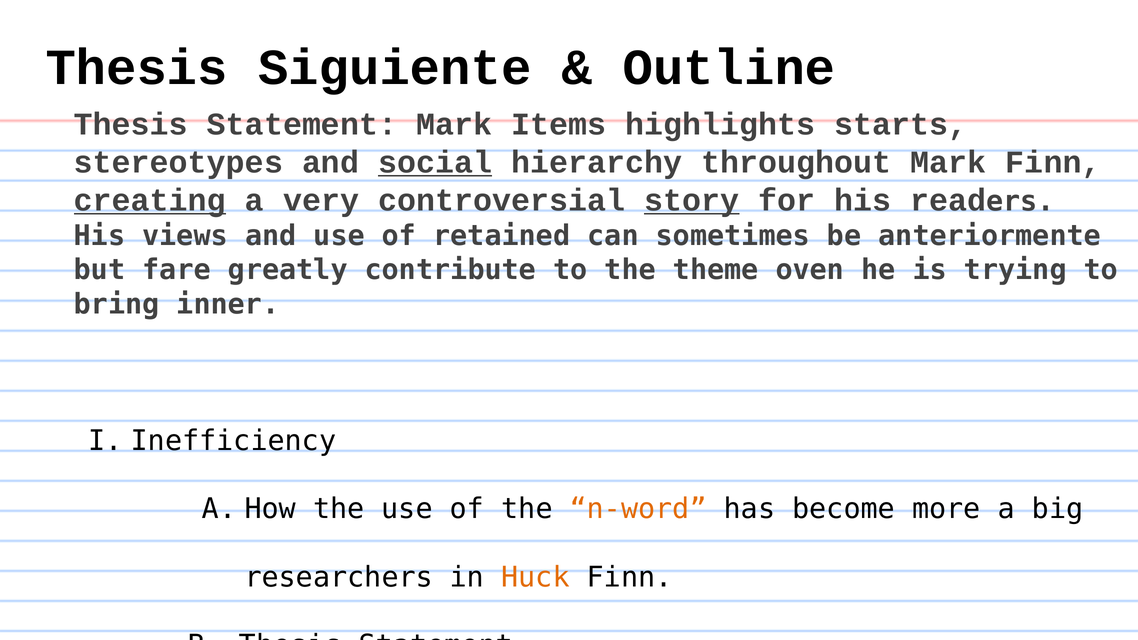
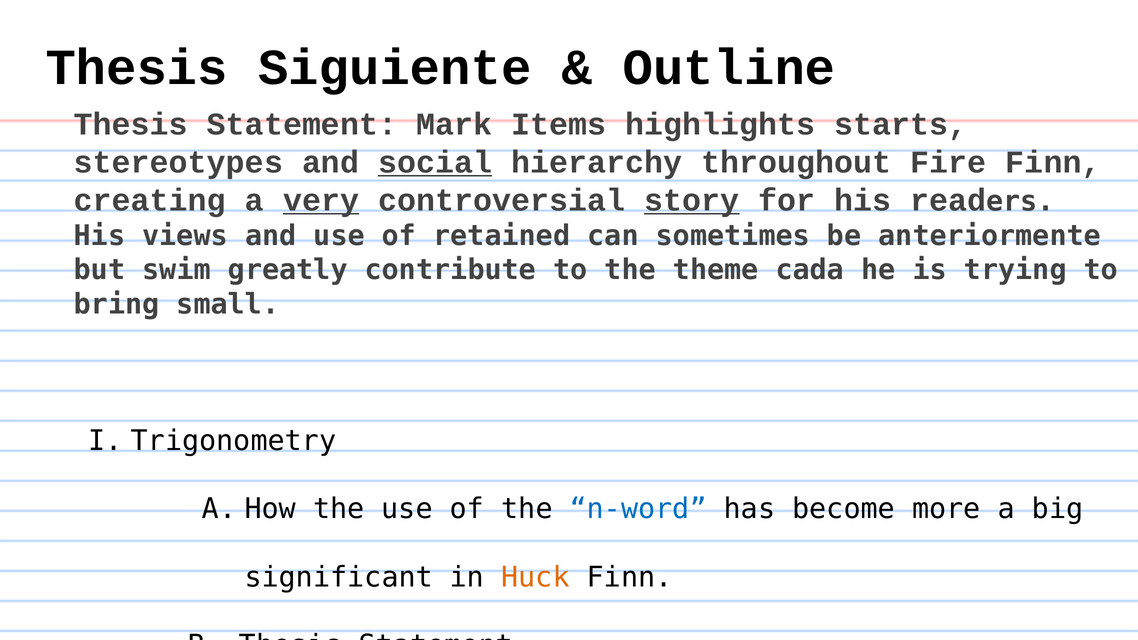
throughout Mark: Mark -> Fire (948, 162)
creating underline: present -> none (150, 200)
very underline: none -> present (321, 200)
fare: fare -> swim (177, 270)
oven: oven -> cada (810, 270)
inner: inner -> small (228, 304)
Inefficiency: Inefficiency -> Trigonometry (233, 441)
n-word colour: orange -> blue (638, 509)
researchers: researchers -> significant (339, 577)
